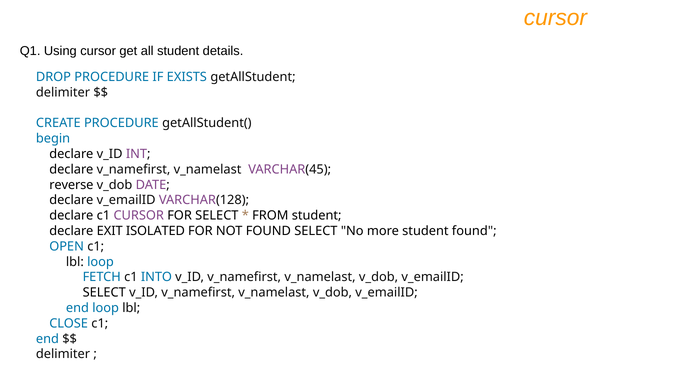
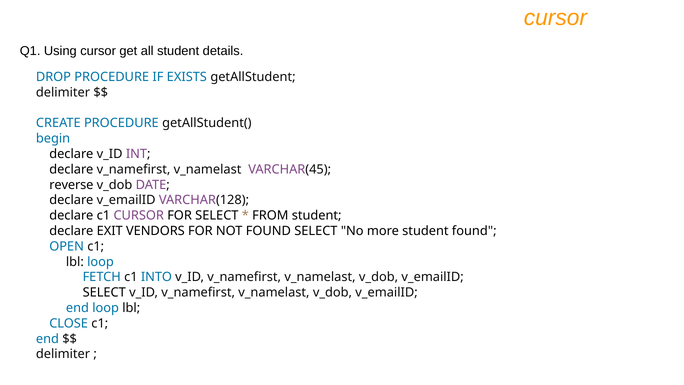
ISOLATED: ISOLATED -> VENDORS (155, 231)
